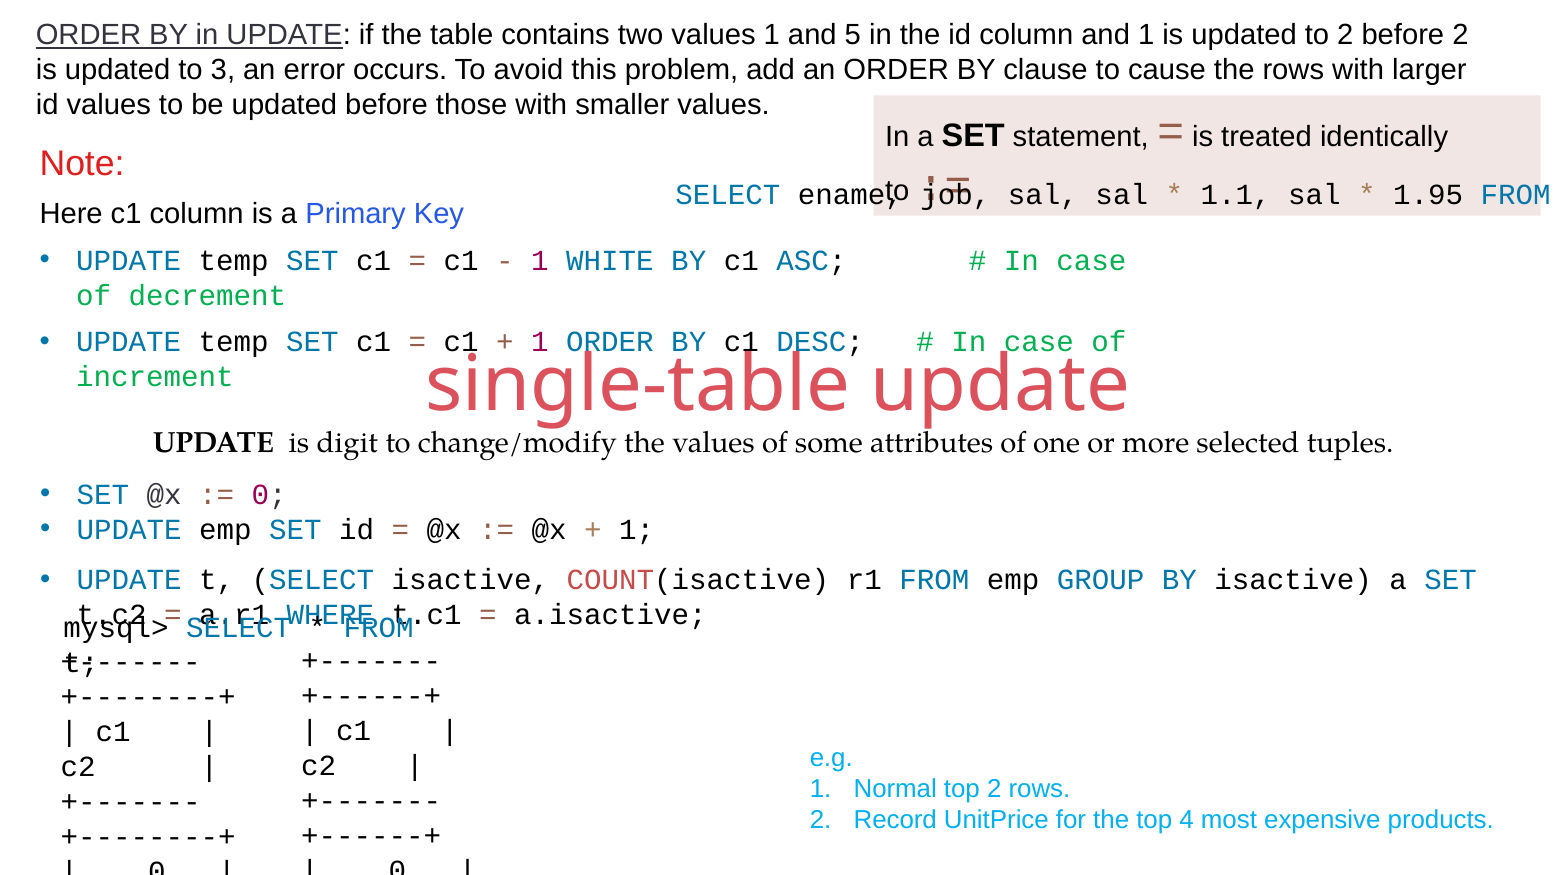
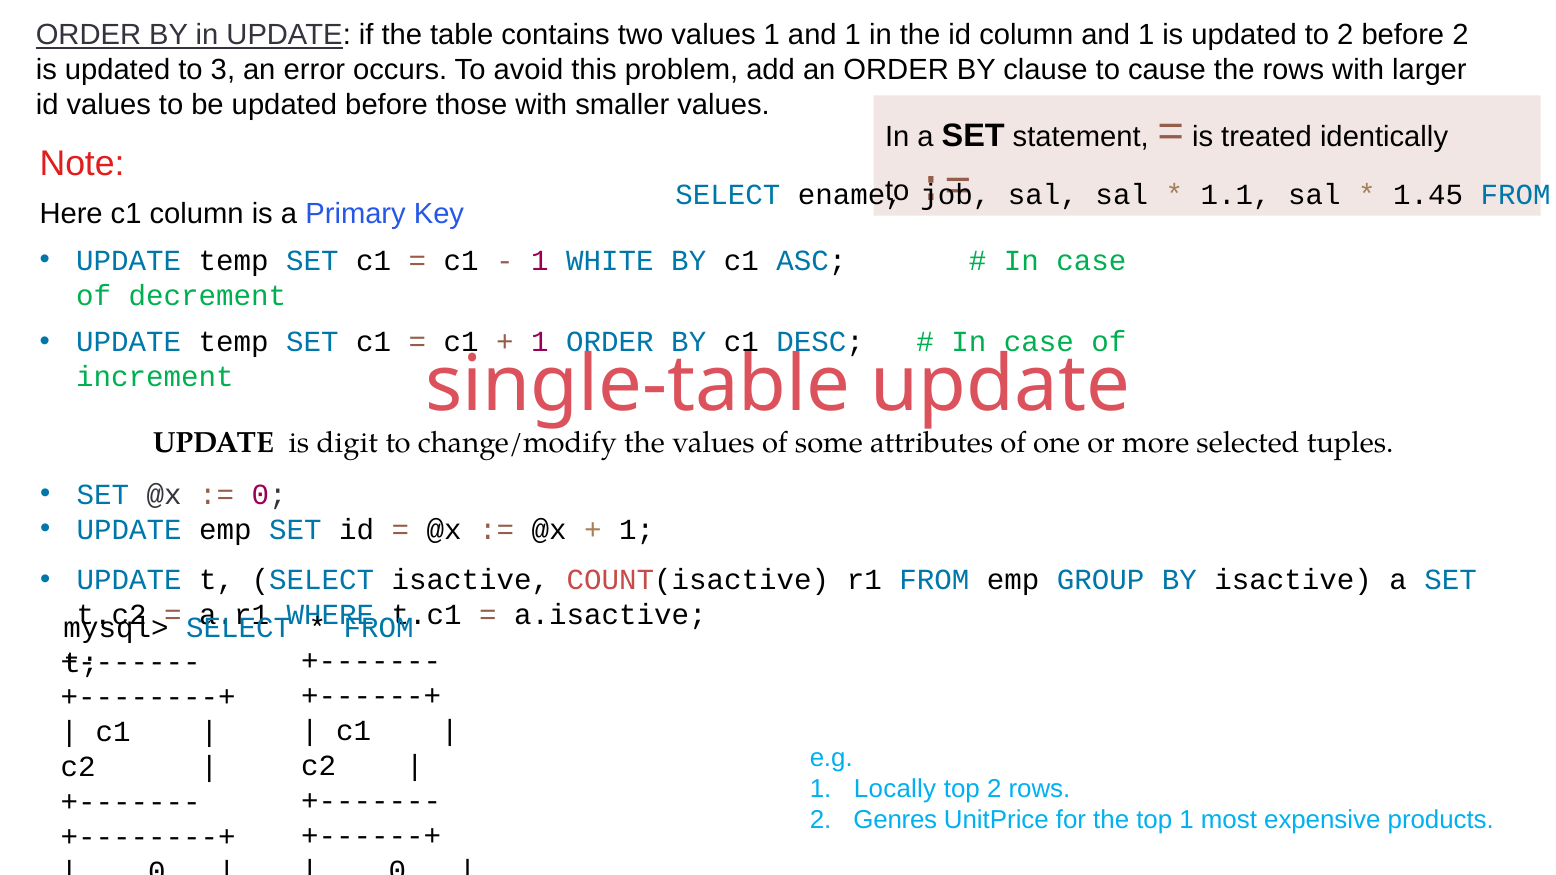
1 and 5: 5 -> 1 (853, 35)
1.95: 1.95 -> 1.45 (1428, 195)
Normal: Normal -> Locally (895, 789)
Record: Record -> Genres (895, 821)
top 4: 4 -> 1 (1187, 821)
